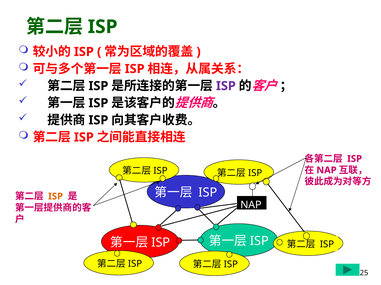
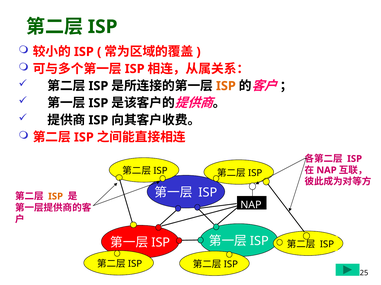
ISP colour: purple -> orange (226, 86)
